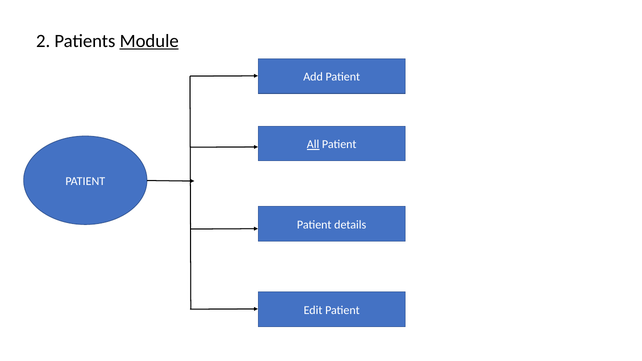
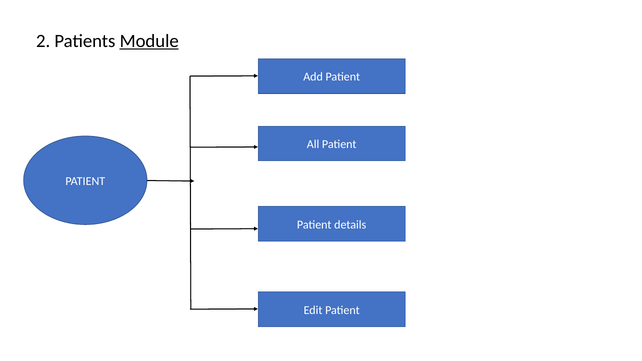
All underline: present -> none (313, 144)
